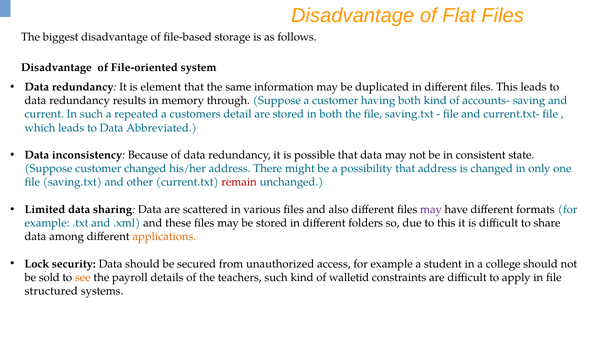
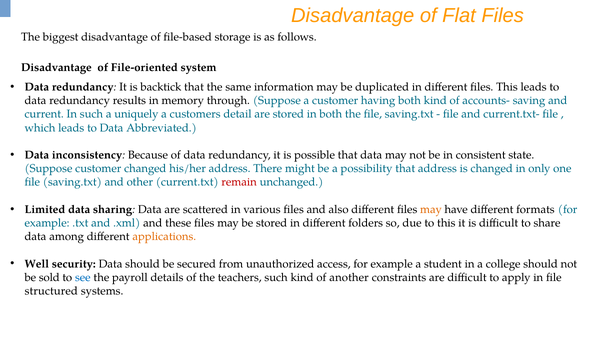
element: element -> backtick (161, 87)
repeated: repeated -> uniquely (136, 114)
may colour: purple -> orange (431, 209)
Lock: Lock -> Well (37, 264)
see colour: orange -> blue (83, 277)
walletid: walletid -> another (349, 277)
